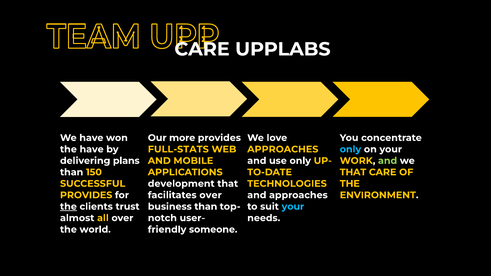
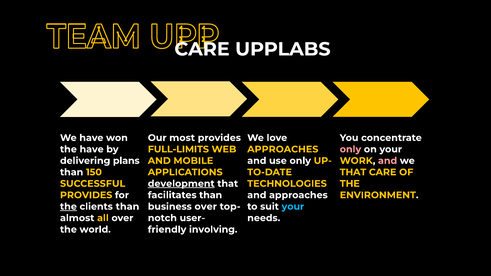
more: more -> most (182, 138)
FULL-STATS: FULL-STATS -> FULL-LIMITS (178, 149)
only colour: light blue -> pink (350, 149)
and colour: light green -> pink (388, 161)
development underline: none -> present (181, 184)
facilitates over: over -> than (211, 195)
clients trust: trust -> than (128, 207)
business than: than -> over (206, 207)
someone: someone -> involving (213, 230)
